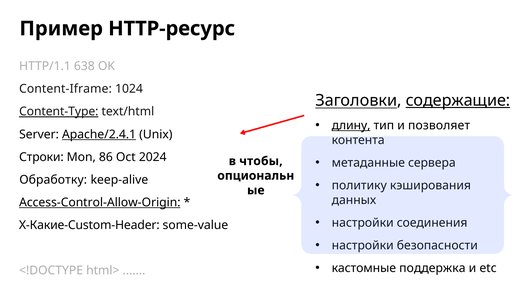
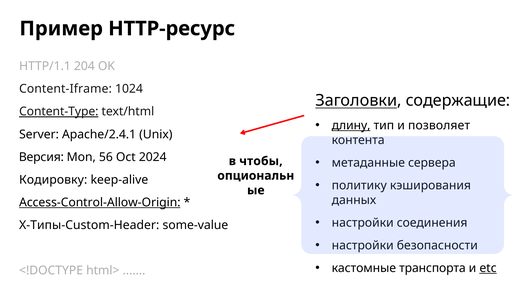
638: 638 -> 204 (84, 66)
содержащие underline: present -> none (458, 100)
Apache/2.4.1 underline: present -> none (99, 134)
Строки: Строки -> Версия (41, 157)
86: 86 -> 56 (106, 157)
Обработку: Обработку -> Кодировку (53, 179)
X-Какие-Custom-Header: X-Какие-Custom-Header -> X-Типы-Custom-Header (89, 225)
поддержка: поддержка -> транспорта (432, 268)
etc underline: none -> present (488, 268)
